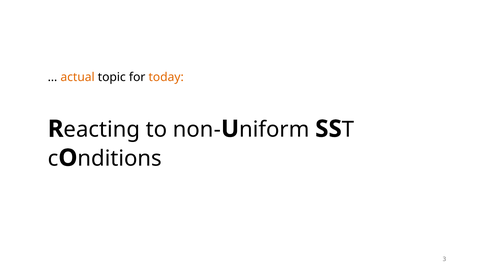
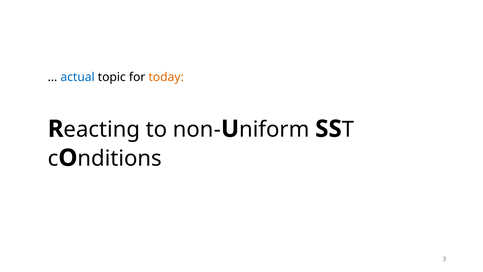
actual colour: orange -> blue (78, 77)
